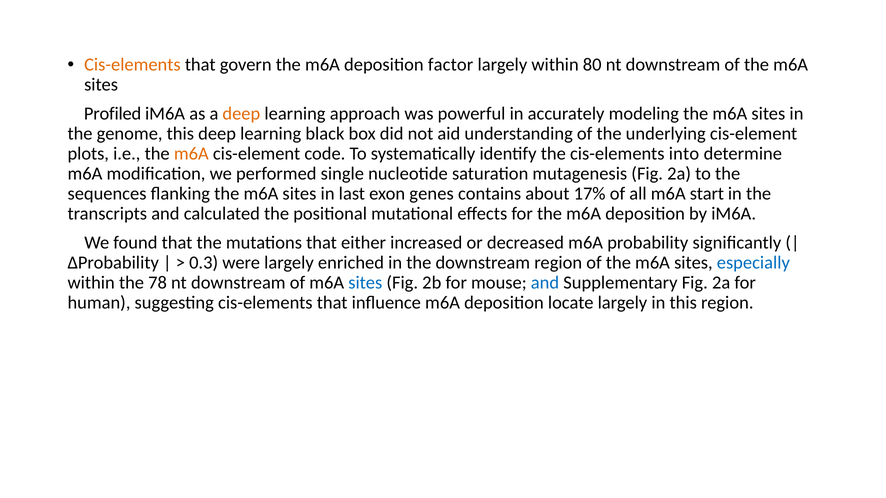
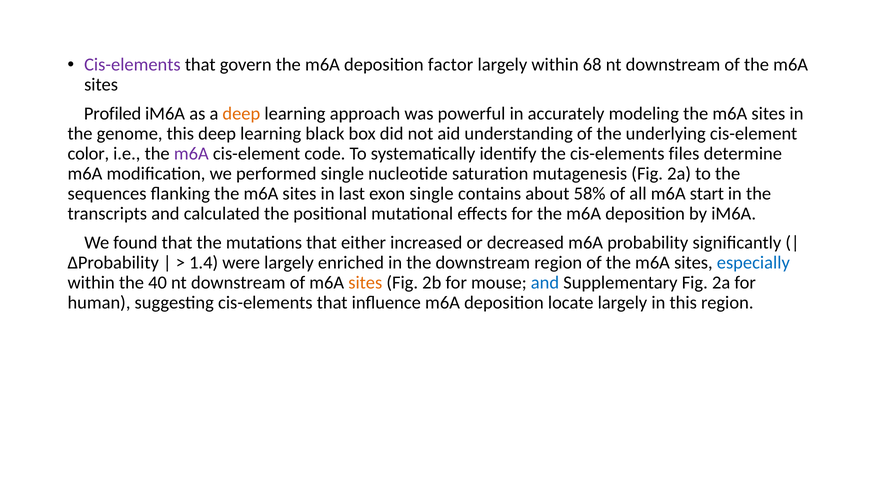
Cis-elements colour: orange -> purple (132, 65)
80: 80 -> 68 (592, 65)
plots: plots -> color (88, 154)
m6A colour: orange -> purple (191, 154)
into: into -> files (684, 154)
exon genes: genes -> single (432, 194)
17%: 17% -> 58% (590, 194)
0.3: 0.3 -> 1.4 (204, 263)
78: 78 -> 40 (158, 283)
sites colour: blue -> orange (365, 283)
